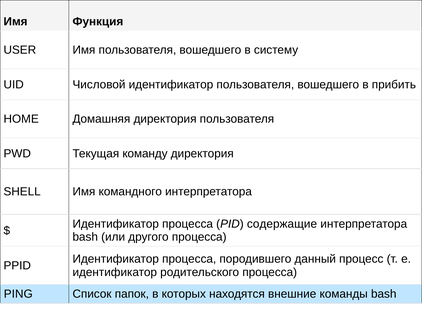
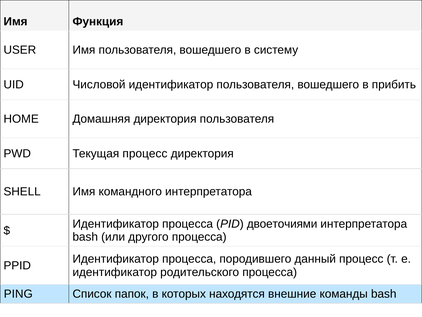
Текущая команду: команду -> процесс (145, 153)
содержащие: содержащие -> двоеточиями (282, 224)
